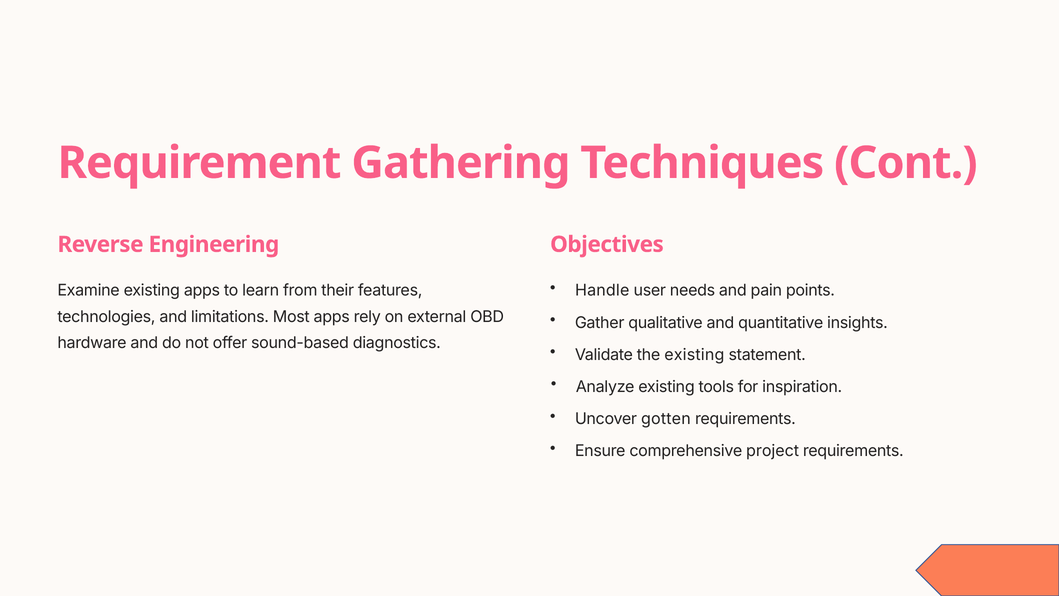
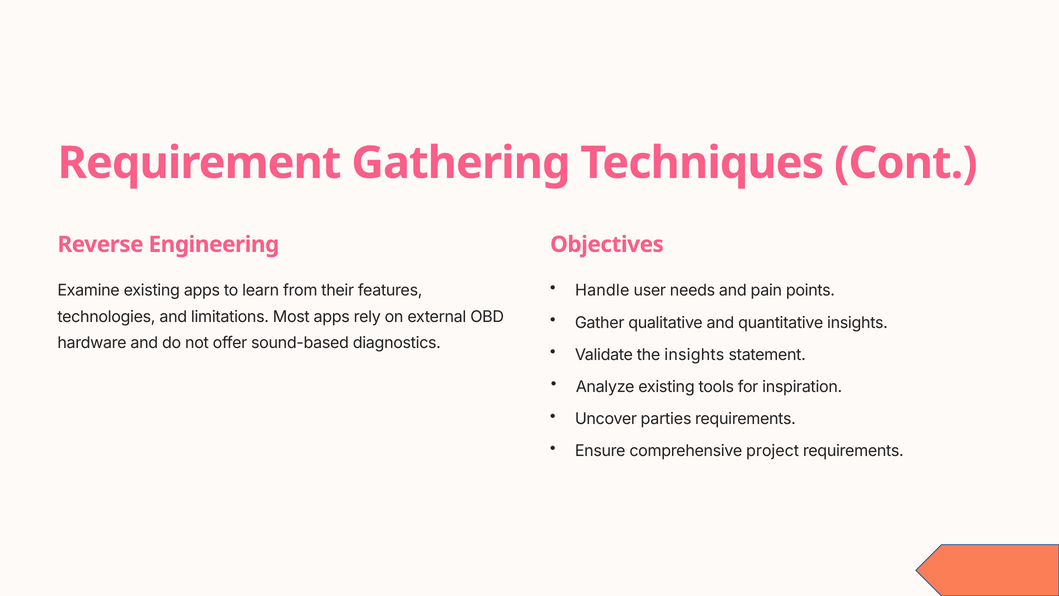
the existing: existing -> insights (694, 355)
gotten: gotten -> parties (666, 419)
